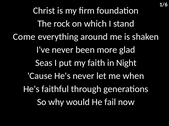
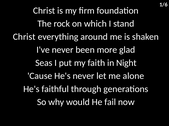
Come: Come -> Christ (24, 37)
when: when -> alone (133, 76)
